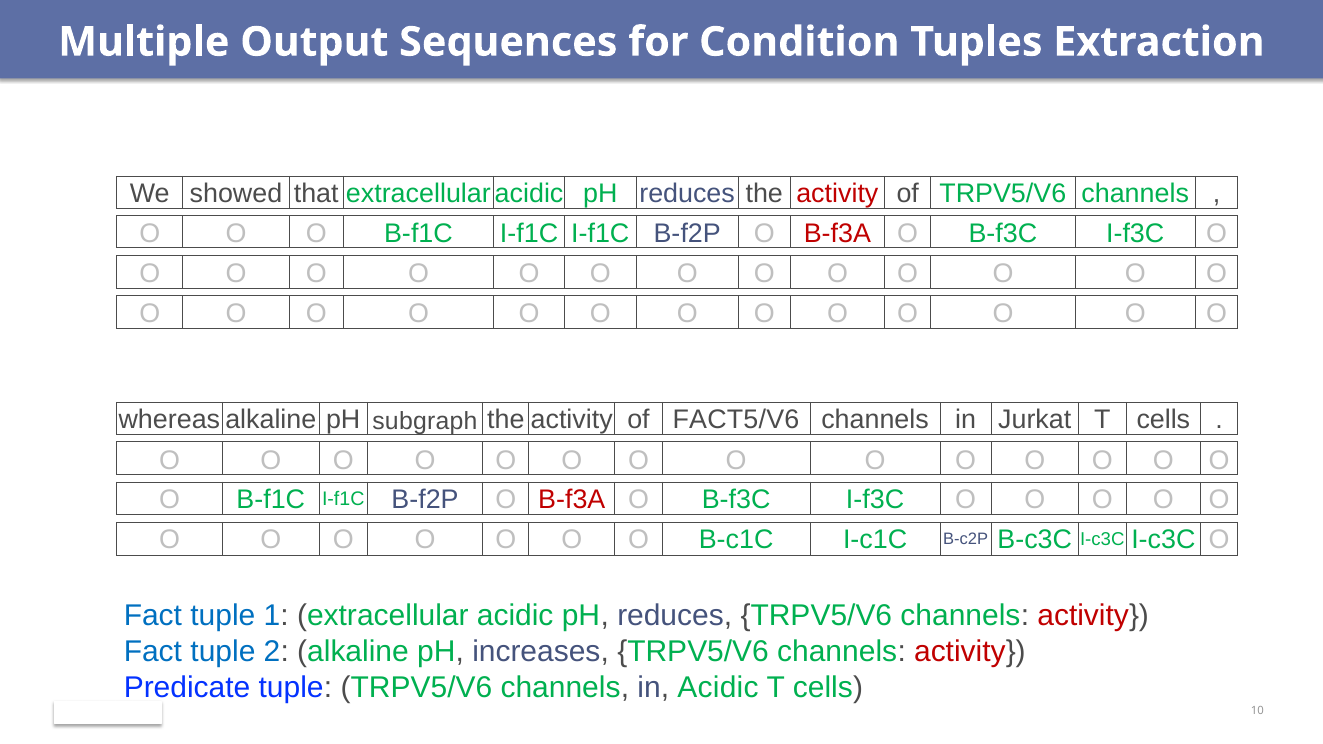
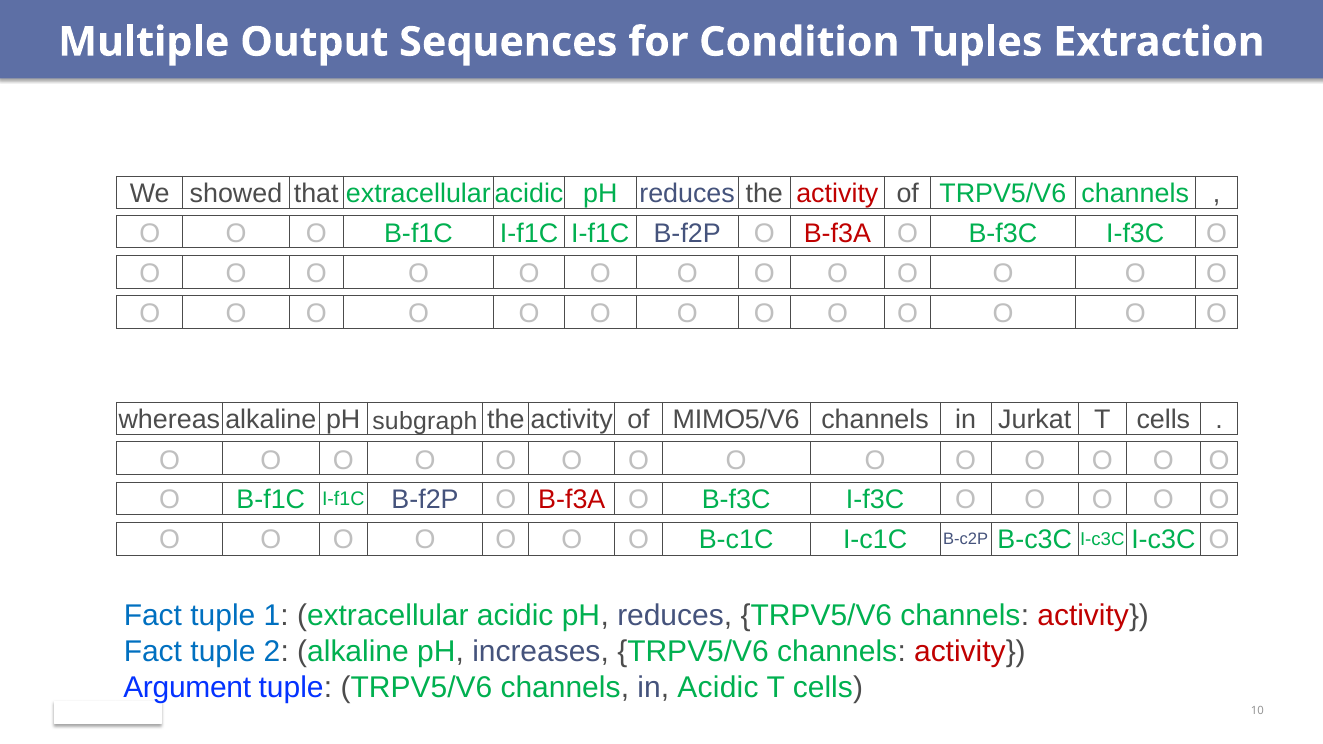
FACT5/V6: FACT5/V6 -> MIMO5/V6 (736, 420)
Predicate: Predicate -> Argument (187, 688)
